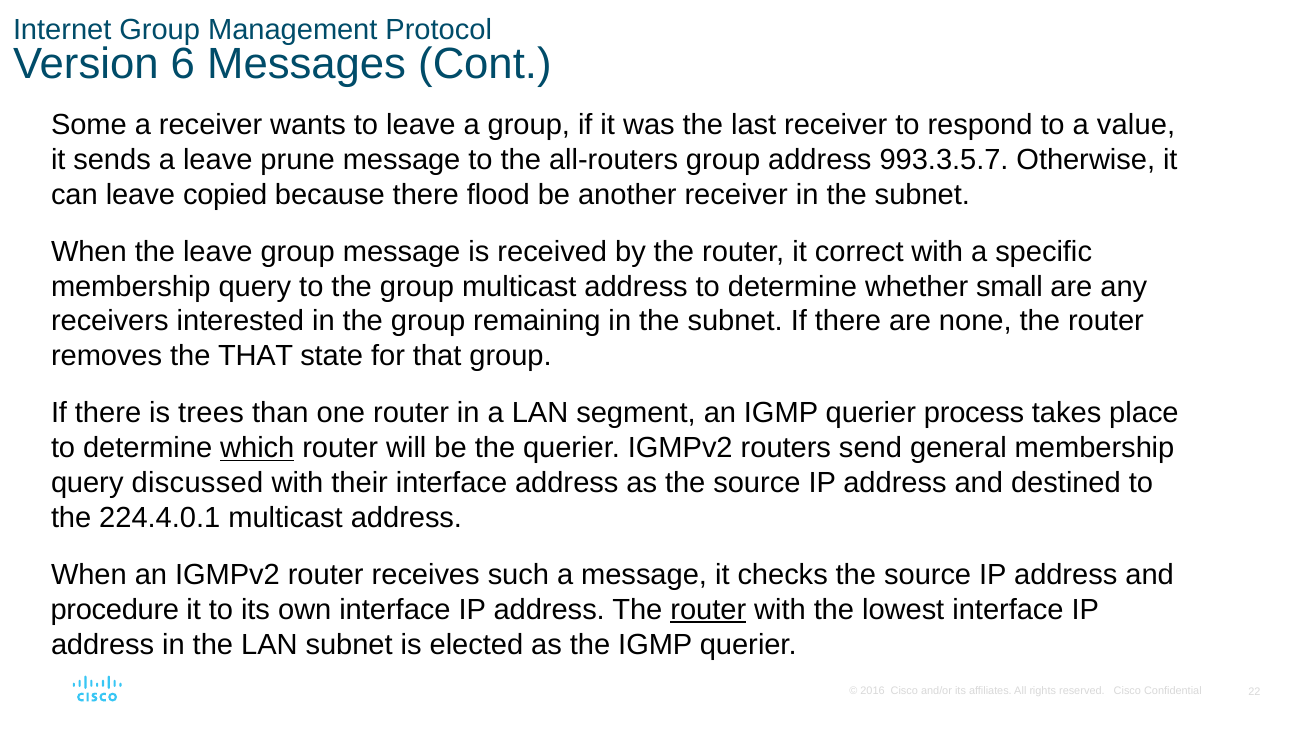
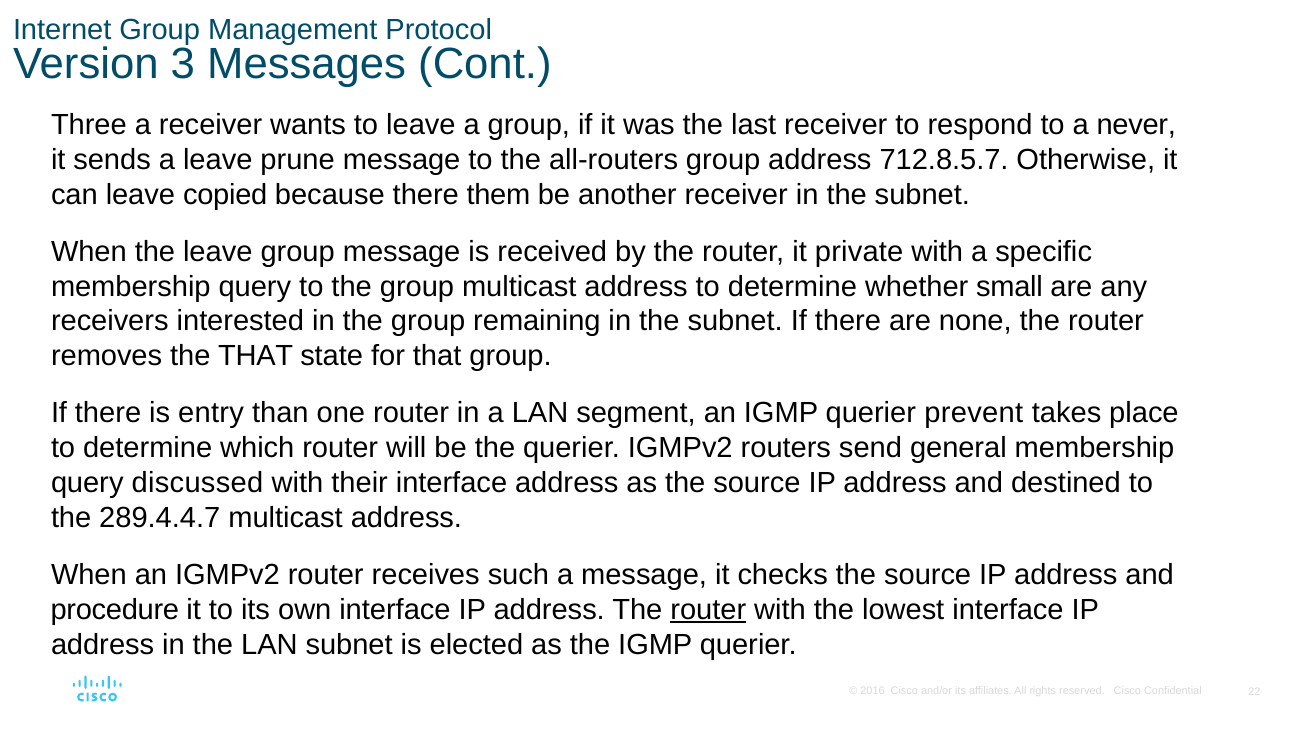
6: 6 -> 3 (183, 64)
Some: Some -> Three (89, 125)
value: value -> never (1136, 125)
993.3.5.7: 993.3.5.7 -> 712.8.5.7 (944, 160)
flood: flood -> them (498, 195)
correct: correct -> private (859, 252)
trees: trees -> entry (211, 413)
process: process -> prevent (974, 413)
which underline: present -> none (257, 448)
224.4.0.1: 224.4.0.1 -> 289.4.4.7 (160, 518)
